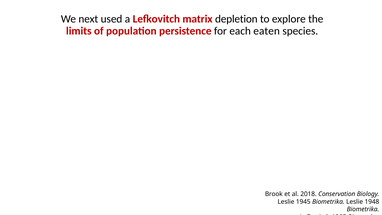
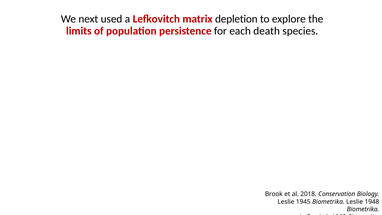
eaten: eaten -> death (267, 31)
